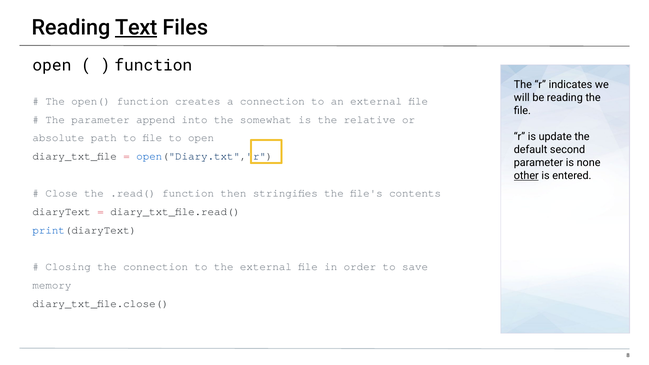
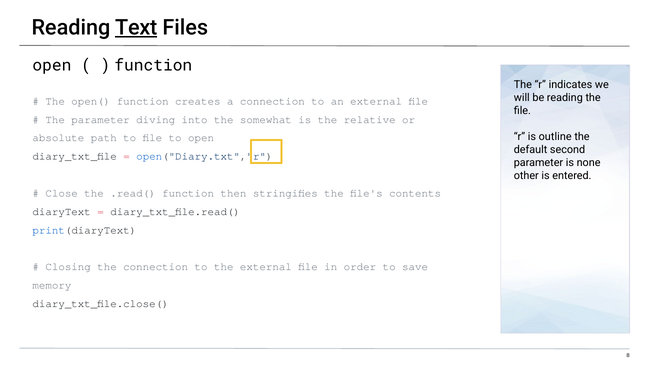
append: append -> diving (156, 120)
update: update -> outline (555, 137)
other underline: present -> none (526, 176)
